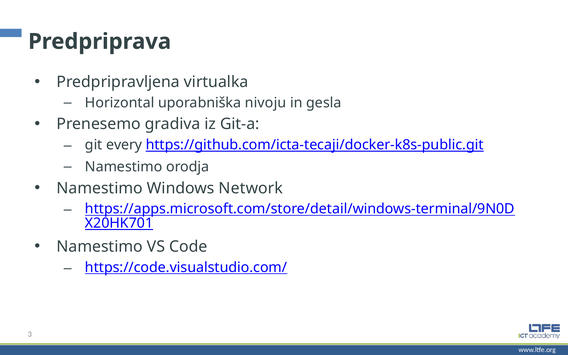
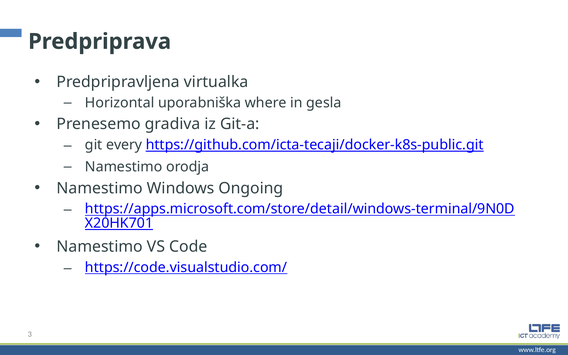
nivoju: nivoju -> where (266, 103)
Network: Network -> Ongoing (251, 188)
